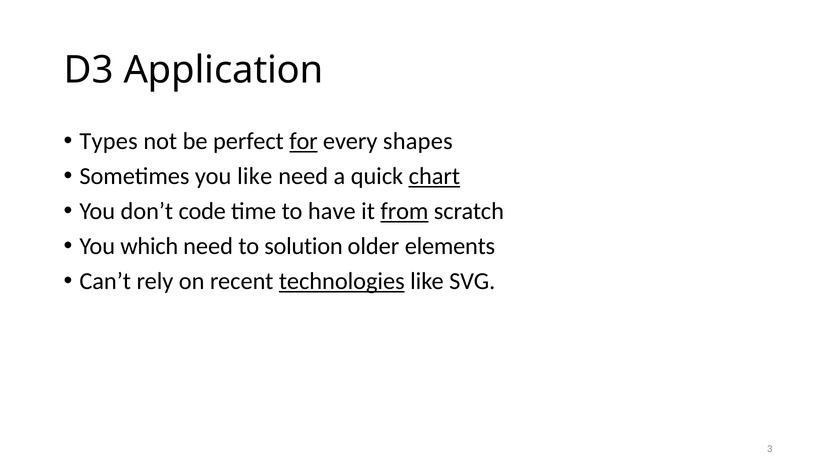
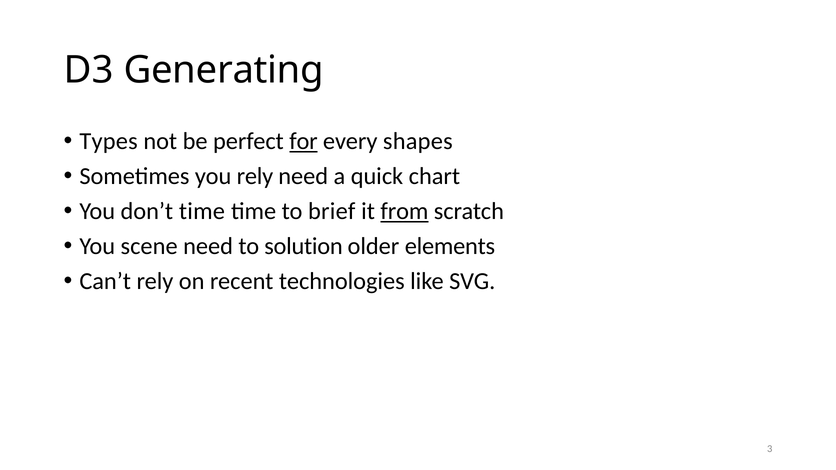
Application: Application -> Generating (224, 70)
you like: like -> rely (255, 176)
chart underline: present -> none (434, 176)
don’t code: code -> time (202, 211)
have: have -> brief (332, 211)
which: which -> scene (149, 247)
technologies underline: present -> none (342, 282)
